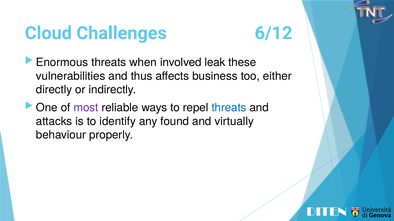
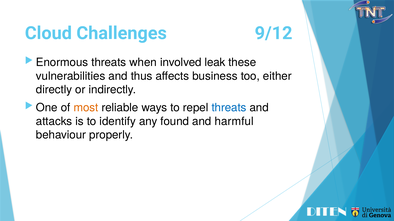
6/12: 6/12 -> 9/12 (274, 33)
most colour: purple -> orange (86, 108)
virtually: virtually -> harmful (234, 122)
